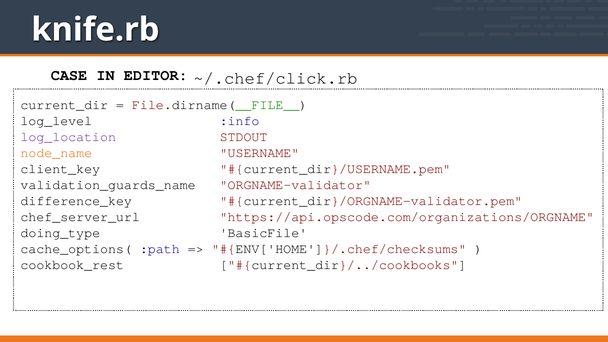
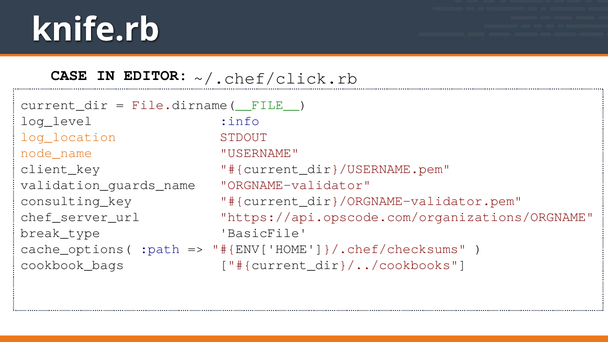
log_location colour: purple -> orange (68, 137)
difference_key: difference_key -> consulting_key (76, 201)
doing_type: doing_type -> break_type (60, 233)
cookbook_rest: cookbook_rest -> cookbook_bags (72, 265)
